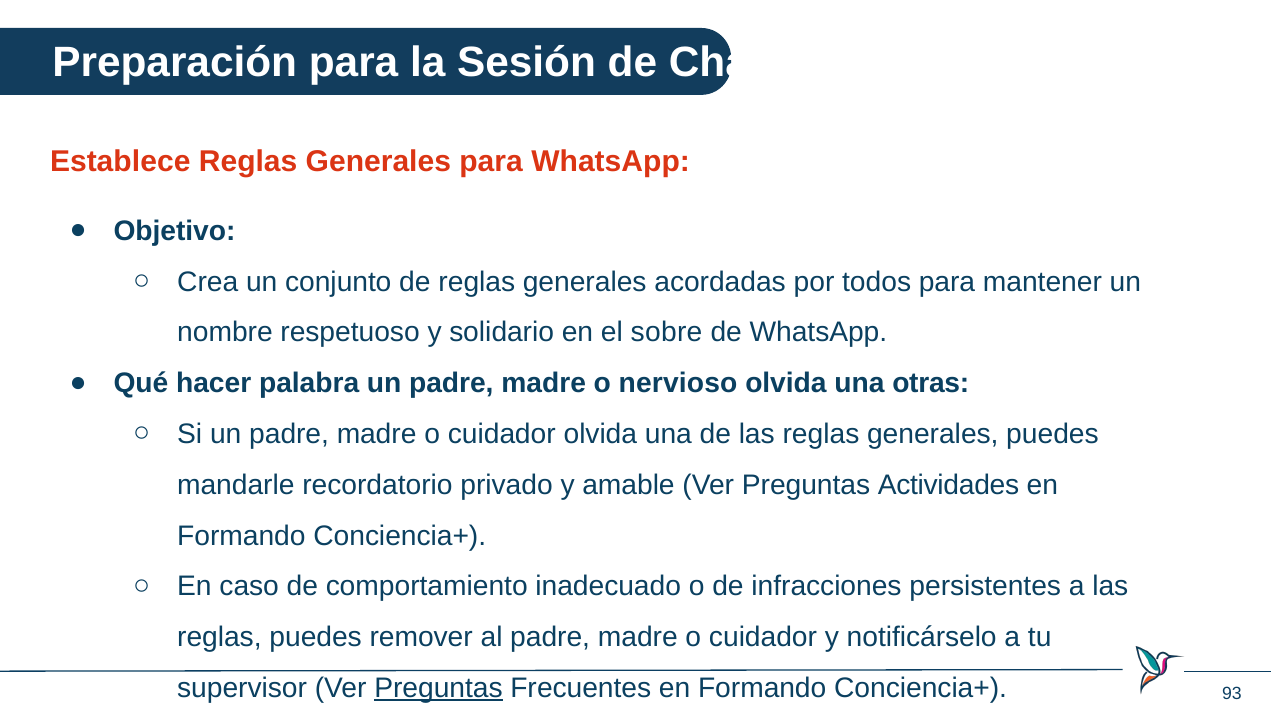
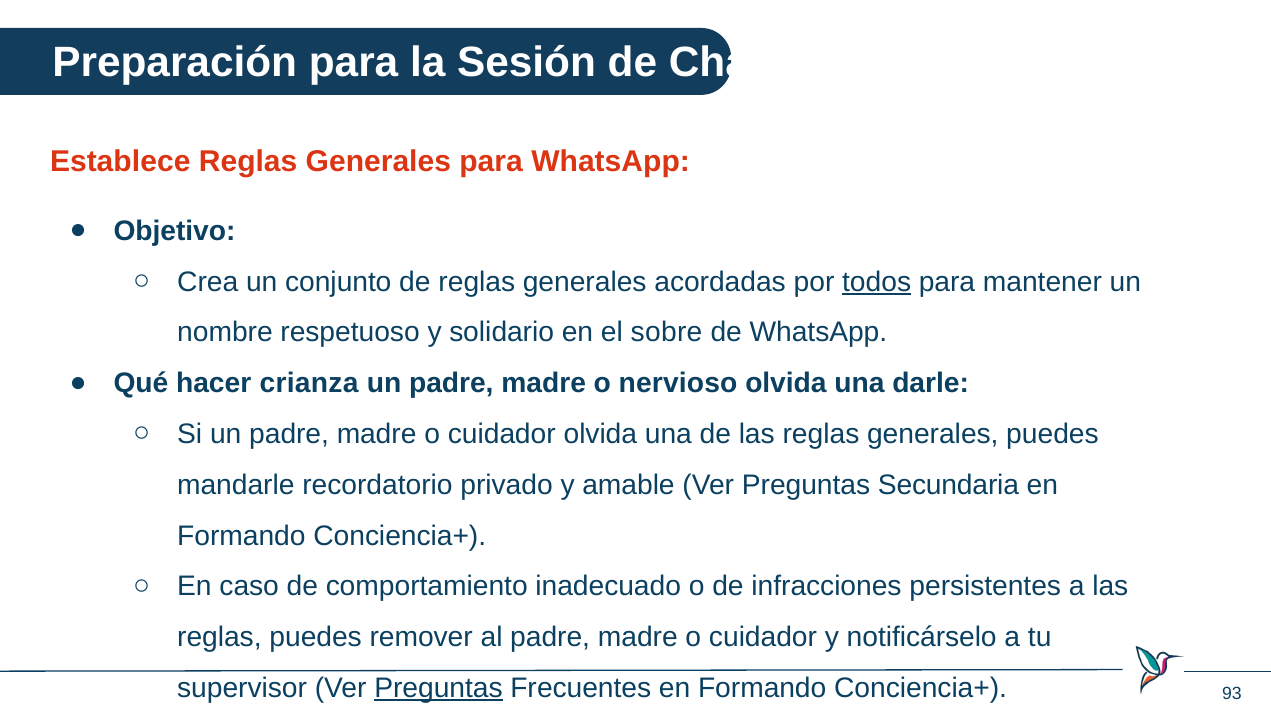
todos underline: none -> present (877, 282)
palabra: palabra -> crianza (309, 383)
otras: otras -> darle (931, 383)
Actividades: Actividades -> Secundaria (948, 485)
